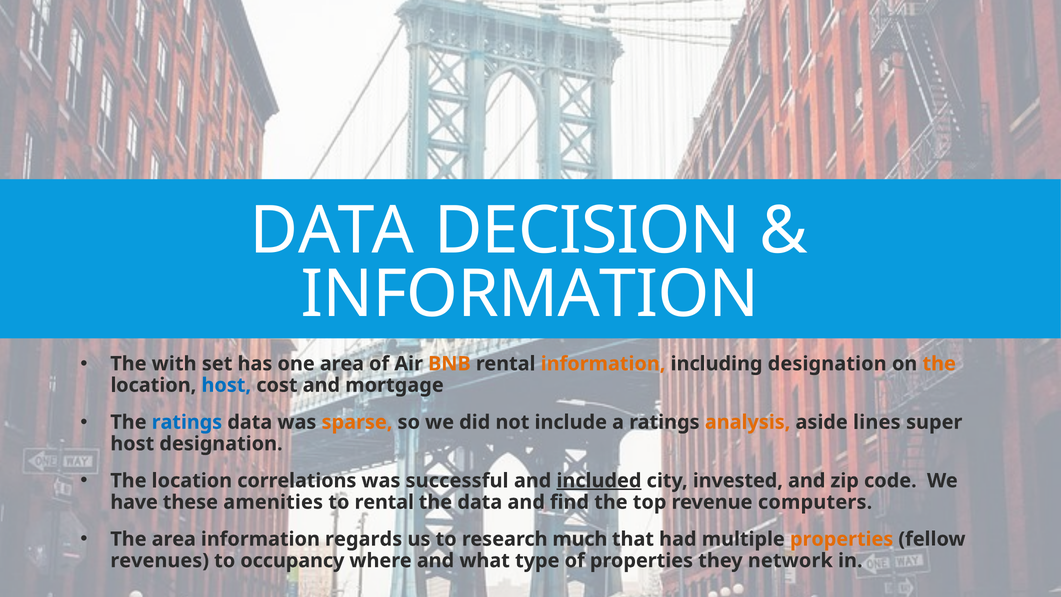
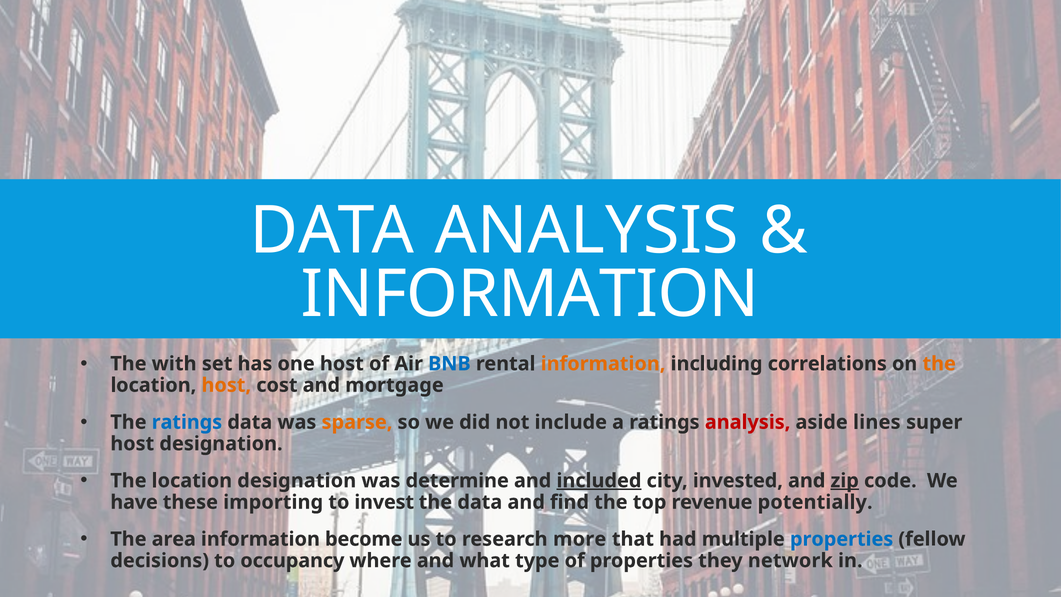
DATA DECISION: DECISION -> ANALYSIS (587, 231)
one area: area -> host (342, 364)
BNB colour: orange -> blue (449, 364)
including designation: designation -> correlations (827, 364)
host colour: blue -> orange (226, 385)
analysis colour: orange -> red (748, 422)
location correlations: correlations -> designation (297, 481)
successful: successful -> determine (457, 481)
zip underline: none -> present (845, 481)
amenities: amenities -> importing (273, 502)
to rental: rental -> invest (384, 502)
computers: computers -> potentially (815, 502)
regards: regards -> become (364, 539)
much: much -> more (580, 539)
properties colour: orange -> blue (842, 539)
revenues: revenues -> decisions (160, 560)
